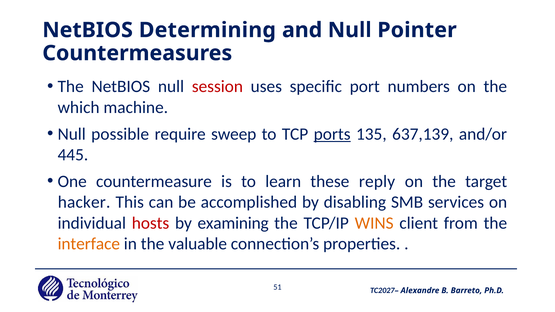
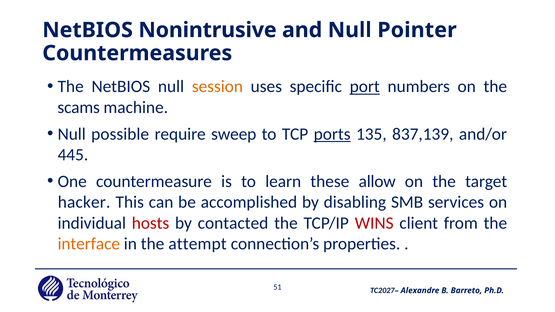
Determining: Determining -> Nonintrusive (208, 30)
session colour: red -> orange (217, 87)
port underline: none -> present (365, 87)
which: which -> scams (79, 107)
637,139: 637,139 -> 837,139 (423, 134)
reply: reply -> allow (377, 181)
examining: examining -> contacted (233, 223)
WINS colour: orange -> red (374, 223)
valuable: valuable -> attempt (198, 244)
